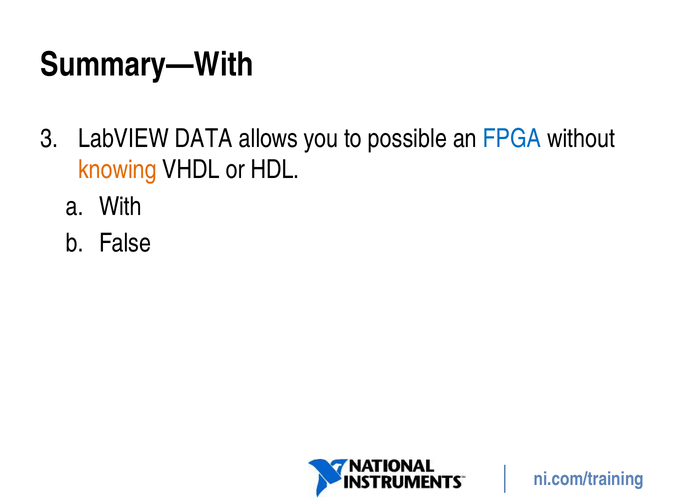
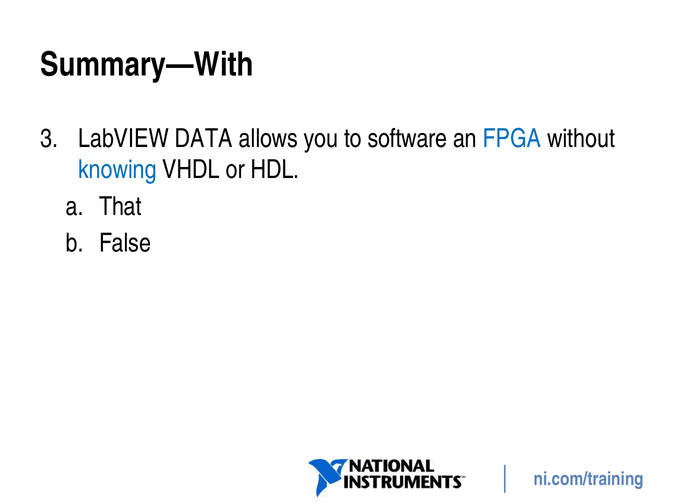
possible: possible -> software (408, 139)
knowing colour: orange -> blue (117, 170)
With: With -> That (120, 207)
